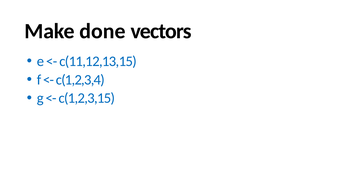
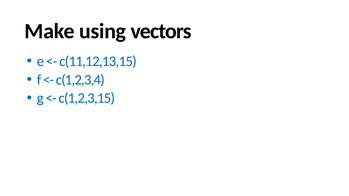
done: done -> using (103, 31)
